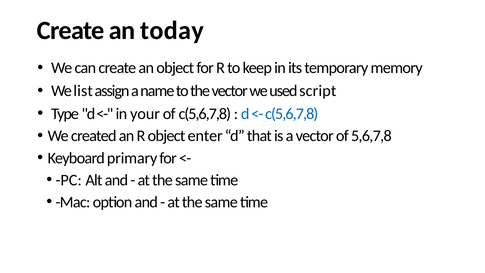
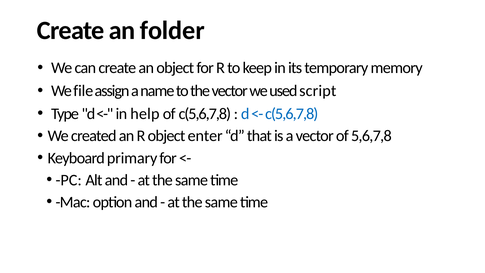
today: today -> folder (172, 30)
list: list -> file (83, 91)
your: your -> help (145, 114)
